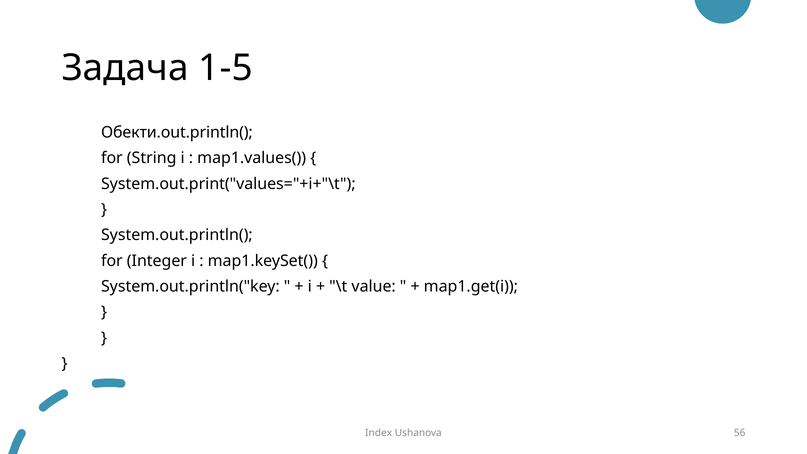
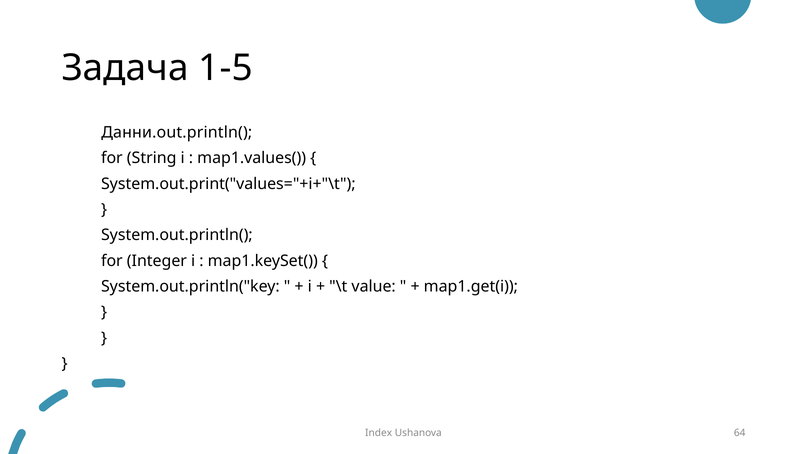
Обекти.out.println(: Обекти.out.println( -> Данни.out.println( (177, 132)
56: 56 -> 64 (740, 433)
